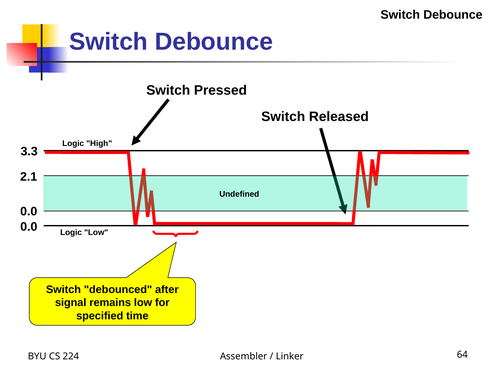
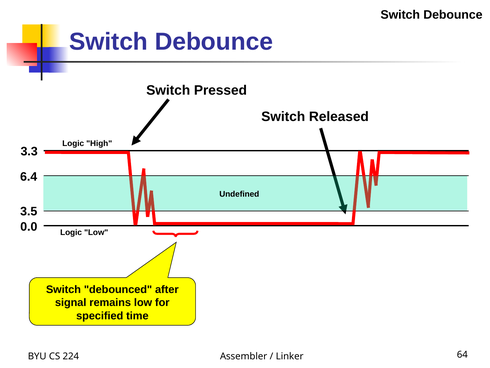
2.1: 2.1 -> 6.4 (29, 177)
0.0: 0.0 -> 3.5 (29, 211)
